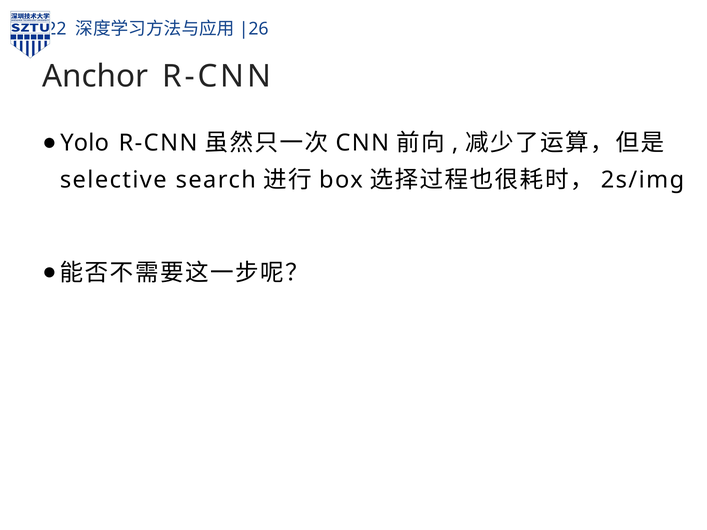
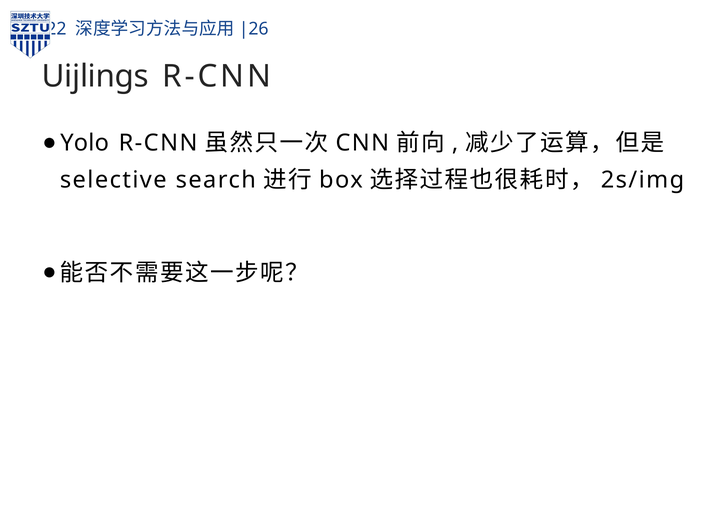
Anchor: Anchor -> Uijlings (95, 77)
